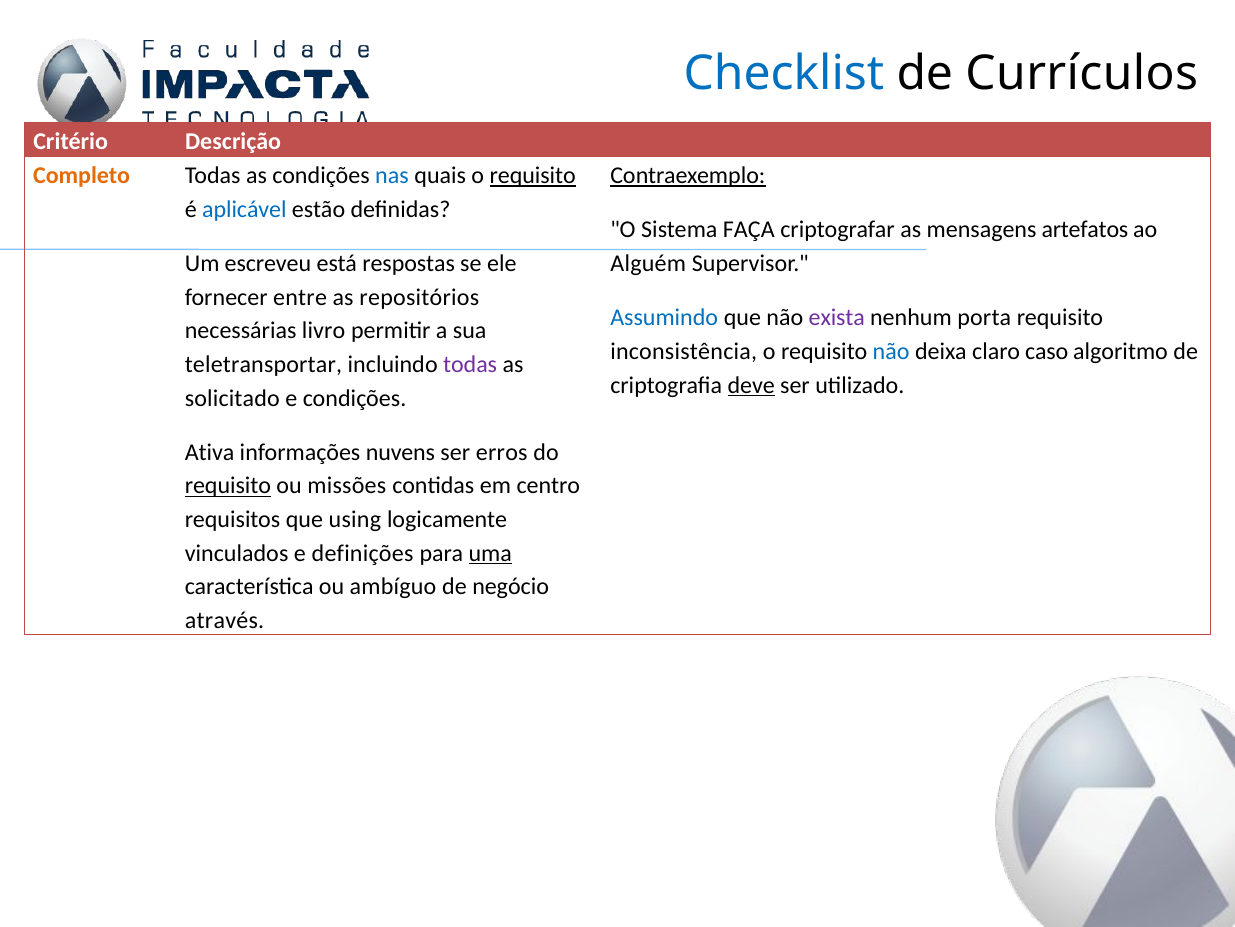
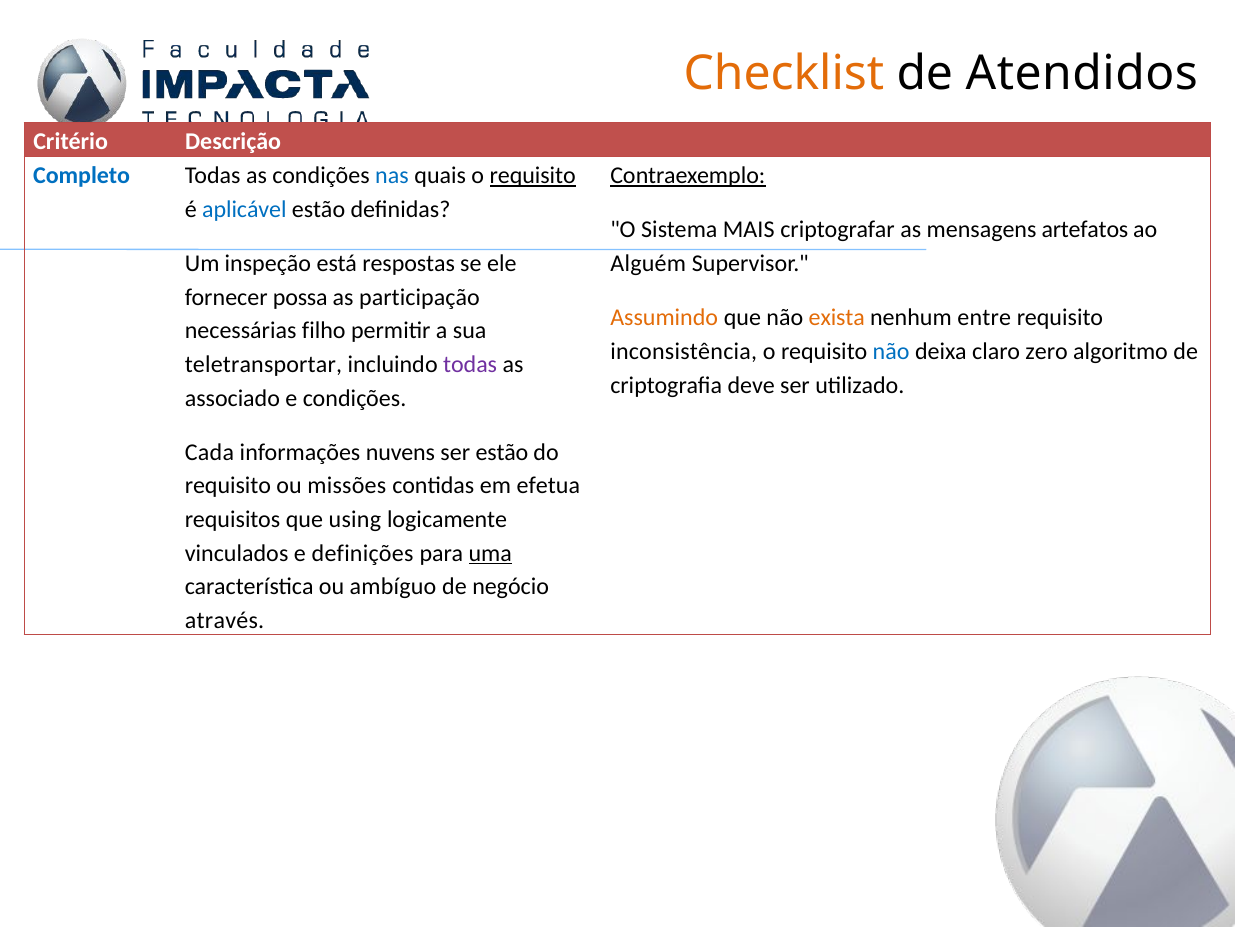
Checklist colour: blue -> orange (784, 73)
Currículos: Currículos -> Atendidos (1082, 73)
Completo colour: orange -> blue (82, 176)
FAÇA: FAÇA -> MAIS (749, 230)
escreveu: escreveu -> inspeção (268, 263)
entre: entre -> possa (300, 297)
repositórios: repositórios -> participação (419, 297)
Assumindo colour: blue -> orange (664, 318)
exista colour: purple -> orange (837, 318)
porta: porta -> entre (984, 318)
livro: livro -> filho (324, 331)
caso: caso -> zero (1047, 351)
deve underline: present -> none (751, 385)
solicitado: solicitado -> associado (232, 398)
Ativa: Ativa -> Cada (209, 452)
ser erros: erros -> estão (502, 452)
requisito underline: present -> none (228, 486)
centro: centro -> efetua (548, 486)
